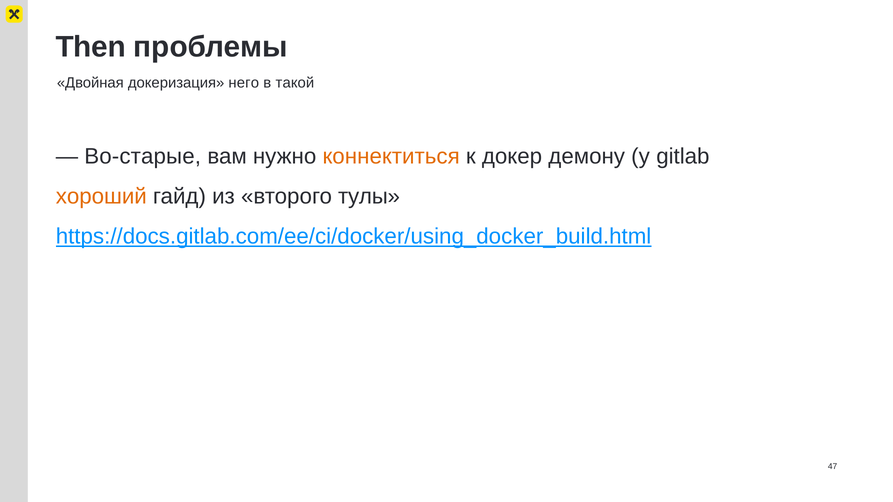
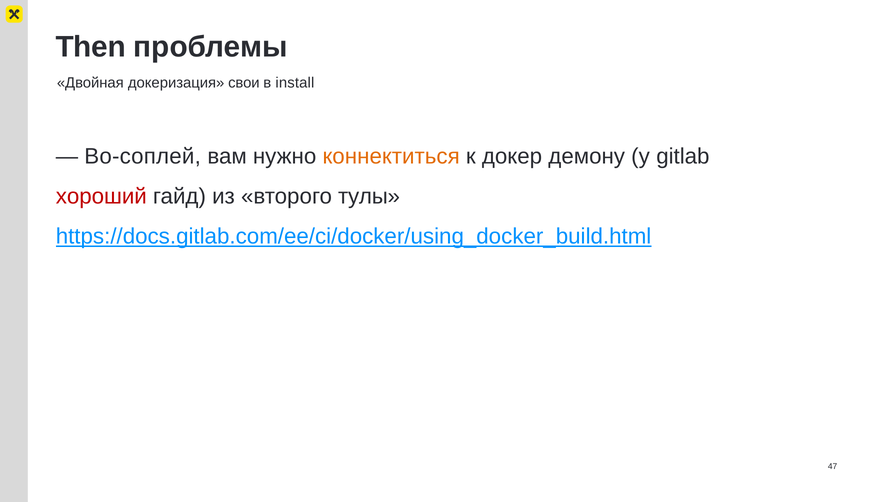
него: него -> свои (244, 83)
такой: такой -> install (295, 83)
Во-старые: Во-старые -> Во-соплей (143, 156)
хороший colour: orange -> red (101, 196)
